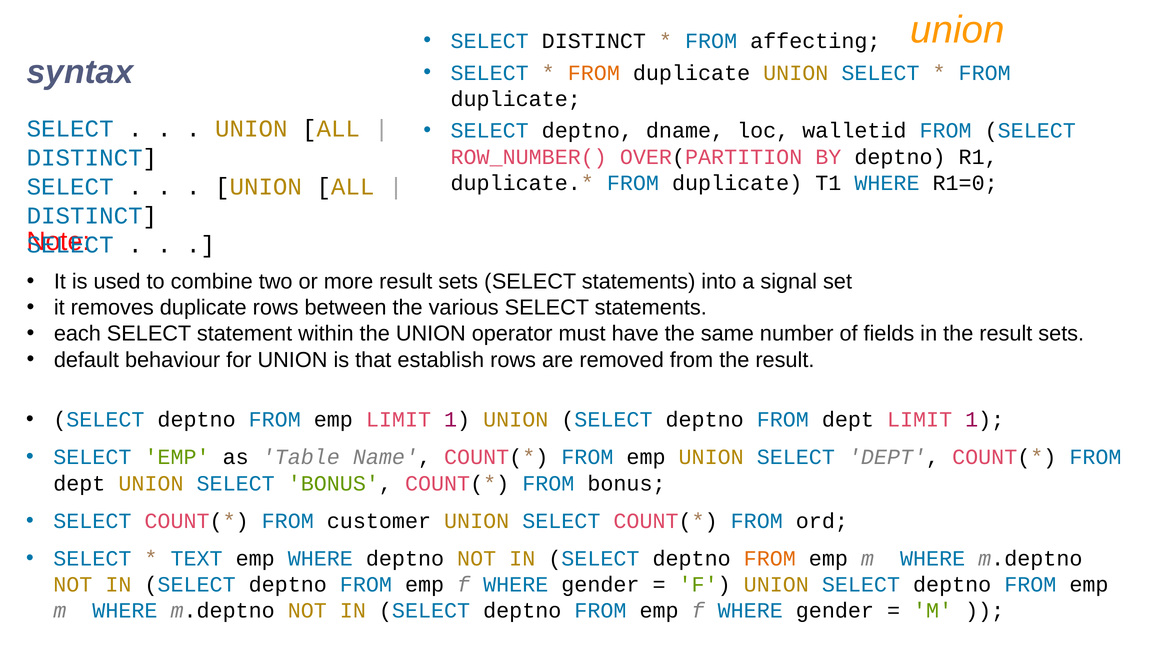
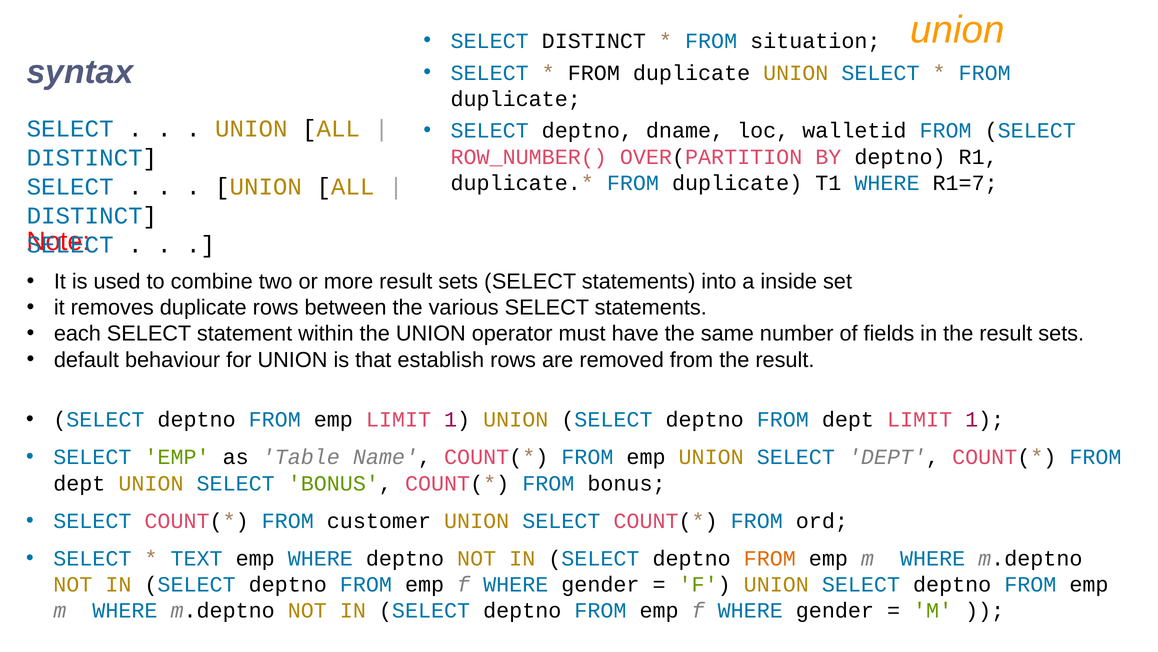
affecting: affecting -> situation (815, 41)
FROM colour: orange -> black (594, 73)
R1=0: R1=0 -> R1=7 (965, 183)
signal: signal -> inside (789, 281)
